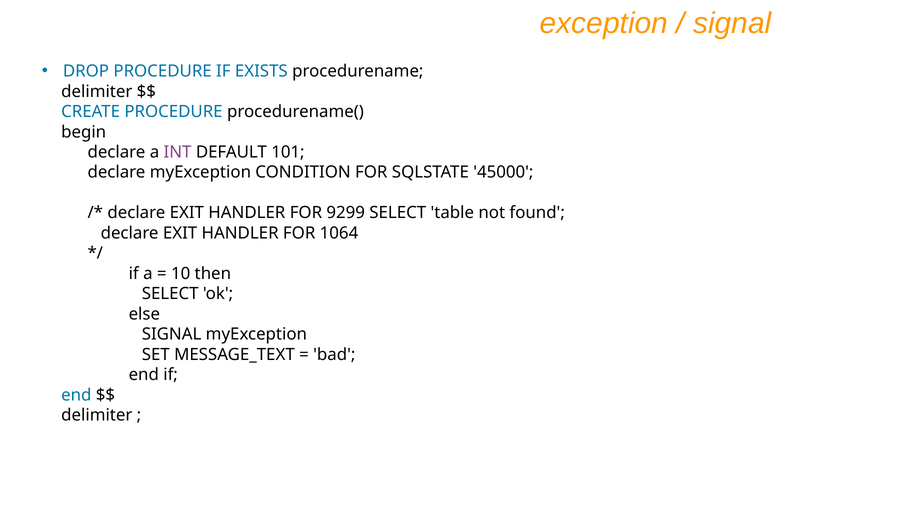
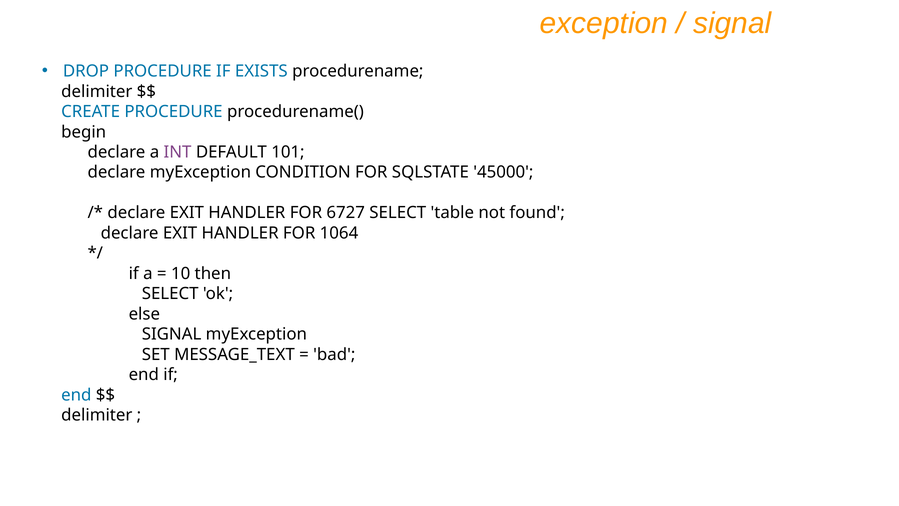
9299: 9299 -> 6727 (346, 213)
